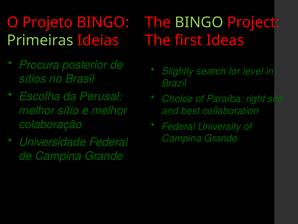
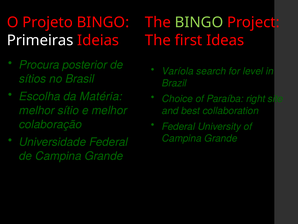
Primeiras colour: light green -> white (40, 40)
Slightly: Slightly -> Varíola (178, 71)
Perusal: Perusal -> Matéria (101, 96)
